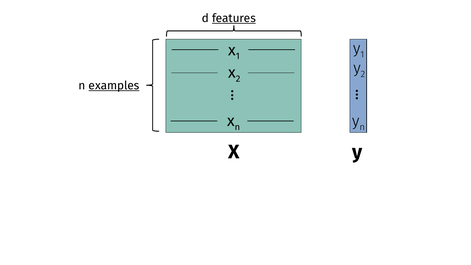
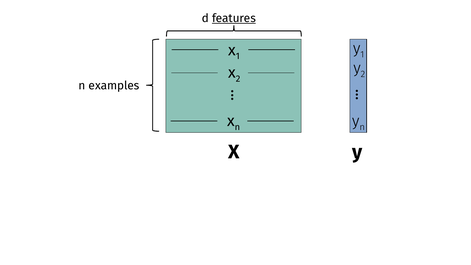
examples underline: present -> none (114, 86)
